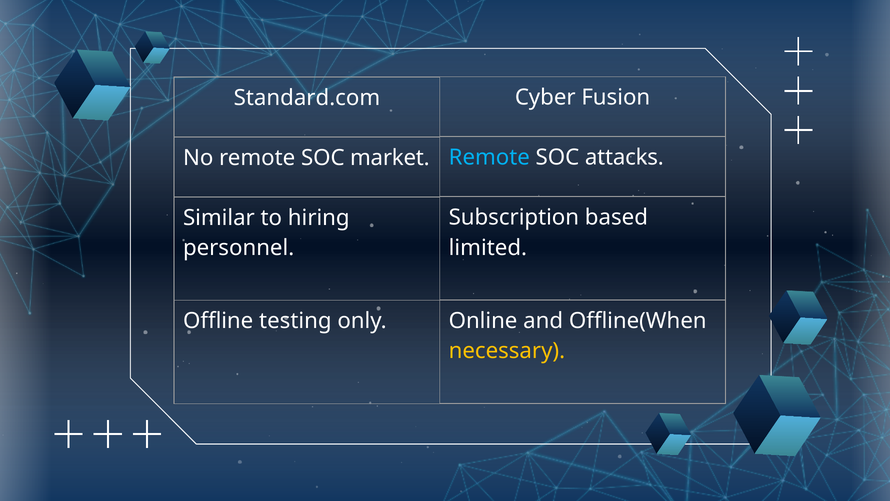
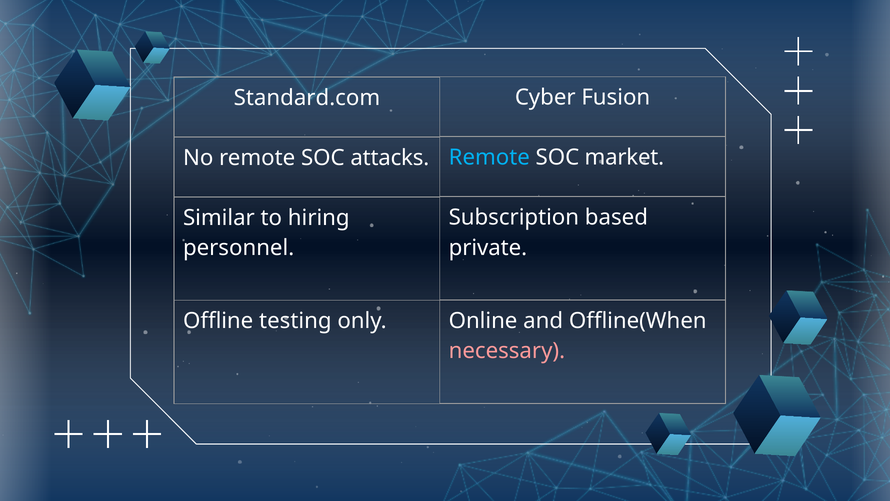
attacks: attacks -> market (624, 157)
market: market -> attacks (390, 158)
limited: limited -> private (488, 247)
necessary colour: yellow -> pink (507, 351)
